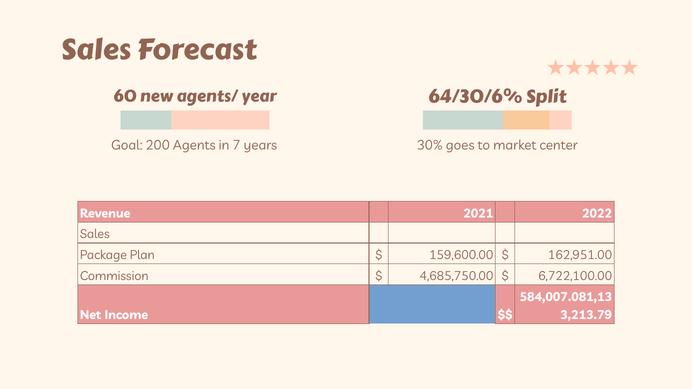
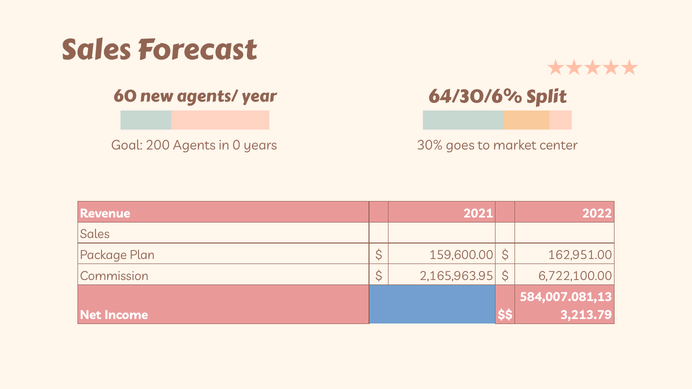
7: 7 -> 0 (237, 145)
4,685,750.00: 4,685,750.00 -> 2,165,963.95 (456, 276)
